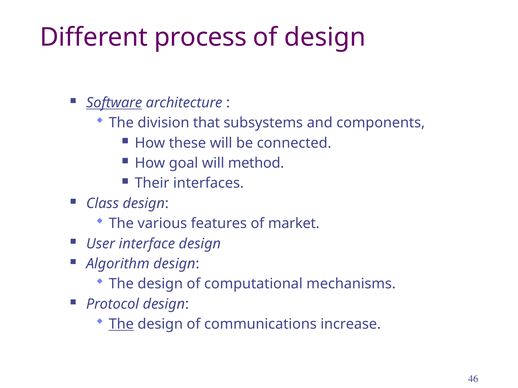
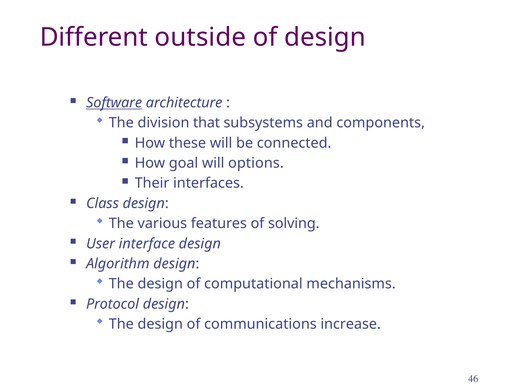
process: process -> outside (200, 37)
method: method -> options (256, 163)
market: market -> solving (294, 224)
The underline: present -> none (121, 325)
